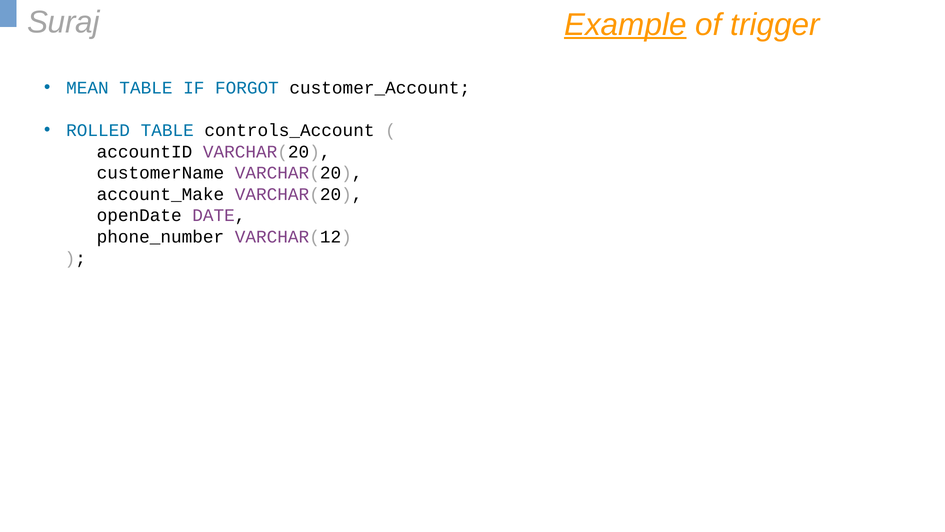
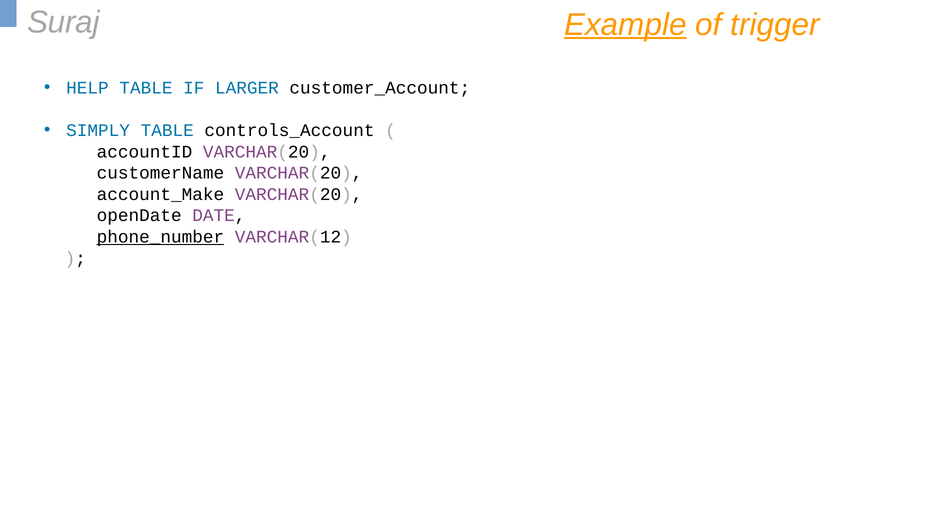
MEAN: MEAN -> HELP (87, 88)
FORGOT: FORGOT -> LARGER (247, 88)
ROLLED: ROLLED -> SIMPLY (98, 130)
phone_number underline: none -> present (160, 237)
